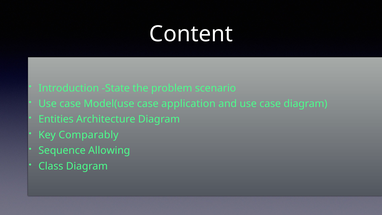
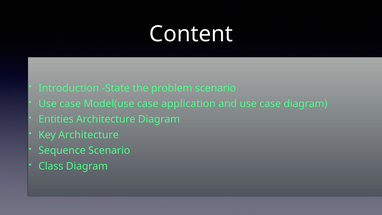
Key Comparably: Comparably -> Architecture (89, 135)
Sequence Allowing: Allowing -> Scenario (109, 150)
